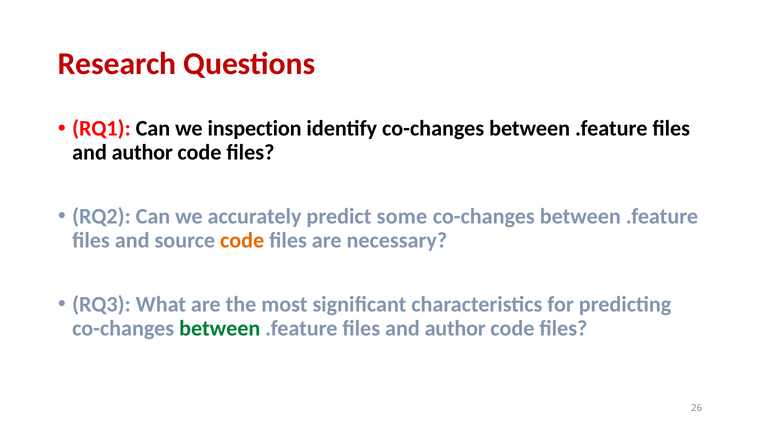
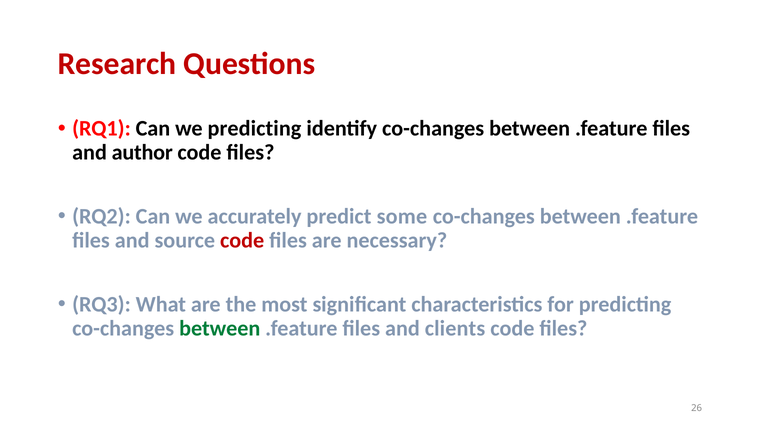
we inspection: inspection -> predicting (254, 128)
code colour: orange -> red (242, 240)
author: author -> clients (455, 328)
